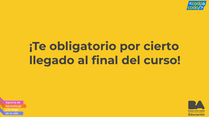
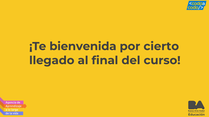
obligatorio: obligatorio -> bienvenida (83, 47)
